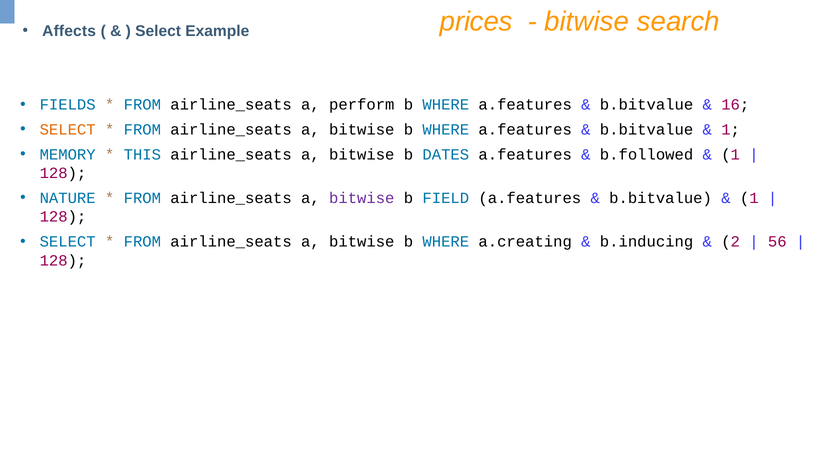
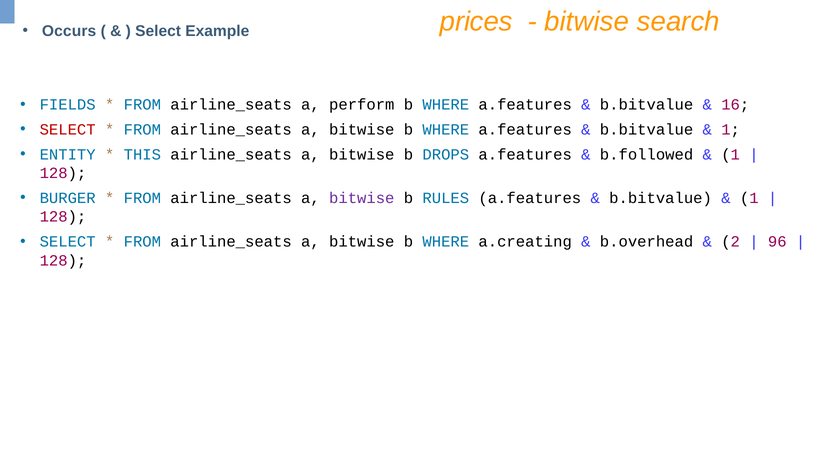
Affects: Affects -> Occurs (69, 31)
SELECT colour: orange -> red (68, 130)
MEMORY: MEMORY -> ENTITY (68, 155)
DATES: DATES -> DROPS (446, 155)
NATURE: NATURE -> BURGER (68, 198)
FIELD: FIELD -> RULES (446, 198)
b.inducing: b.inducing -> b.overhead (647, 242)
56: 56 -> 96 (777, 242)
